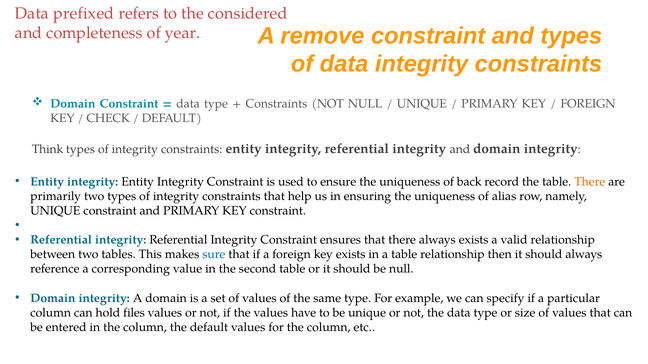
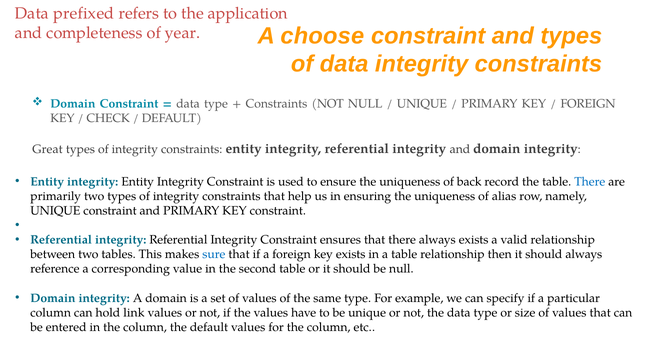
considered: considered -> application (248, 14)
remove: remove -> choose (322, 36)
Think: Think -> Great (47, 150)
There colour: orange -> blue (590, 182)
files: files -> link (134, 313)
